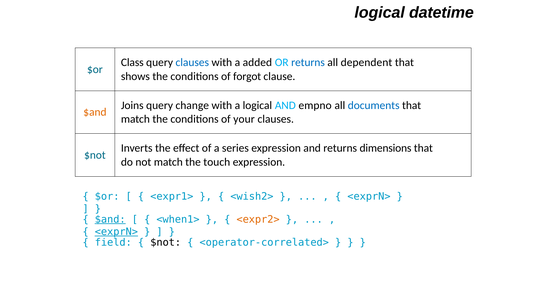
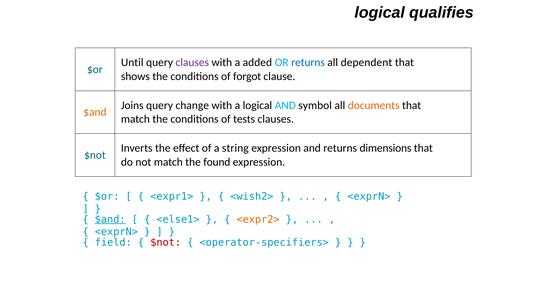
datetime: datetime -> qualifies (441, 13)
Class: Class -> Until (132, 62)
clauses colour: blue -> purple (192, 62)
empno: empno -> symbol (315, 105)
documents colour: blue -> orange (374, 105)
your: your -> tests (244, 119)
series: series -> string (235, 148)
touch: touch -> found (217, 162)
<when1>: <when1> -> <else1> (178, 220)
<exprN> underline: present -> none (116, 232)
$not colour: black -> red (166, 242)
<operator-correlated>: <operator-correlated> -> <operator-specifiers> (264, 242)
